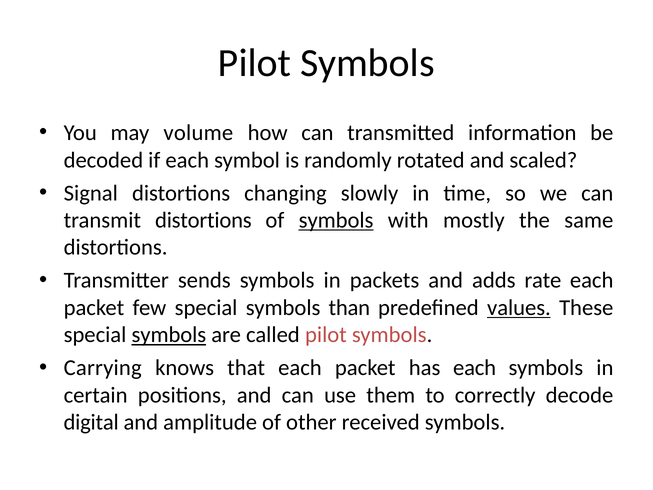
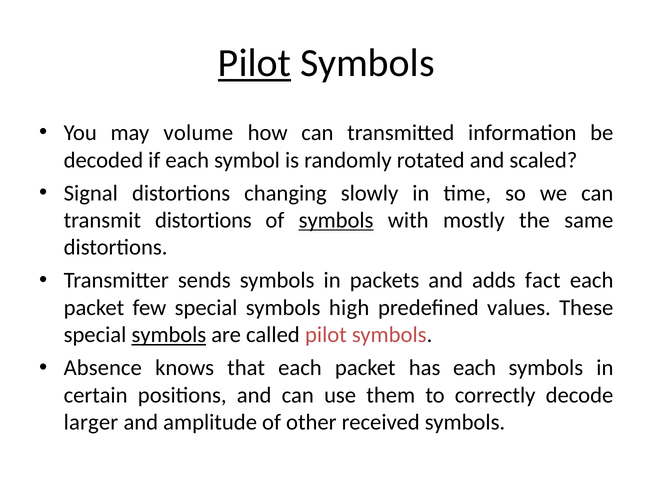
Pilot underline: none -> present (255, 63)
rate: rate -> fact (543, 280)
than: than -> high (349, 308)
values underline: present -> none (519, 308)
Carrying: Carrying -> Absence (103, 368)
digital: digital -> larger (91, 422)
